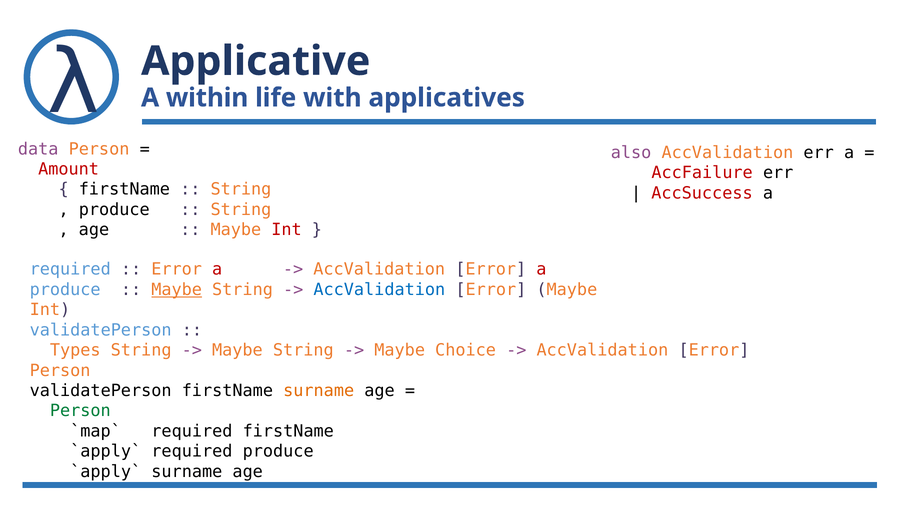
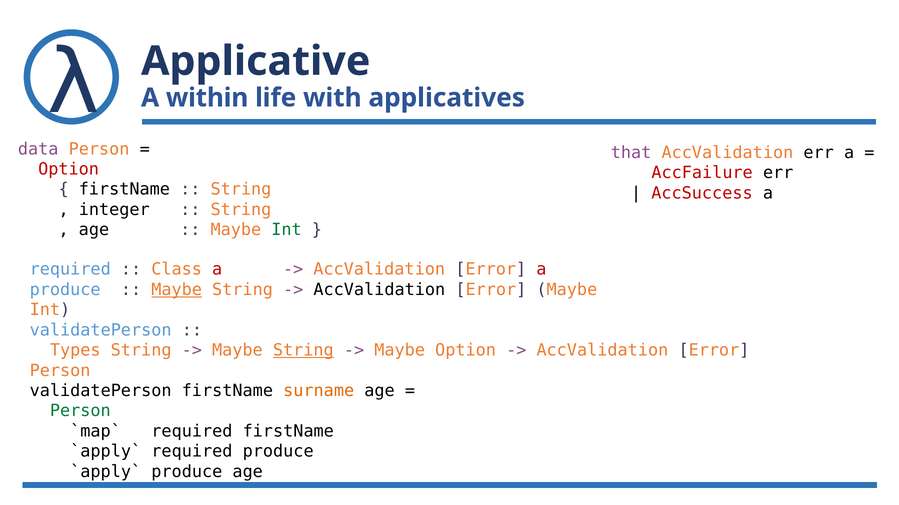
also: also -> that (631, 153)
Amount: Amount -> Option (69, 169)
produce: produce -> integer (114, 210)
Int colour: red -> green (287, 230)
Error: Error -> Class (177, 270)
AccValidation colour: blue -> black (379, 290)
String underline: none -> present (303, 351)
Maybe Choice: Choice -> Option (466, 351)
surname: surname -> produce (187, 472)
